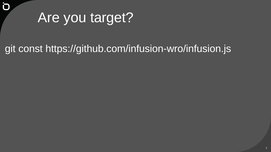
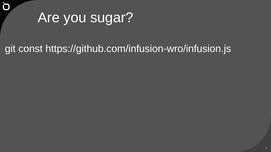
target: target -> sugar (112, 18)
